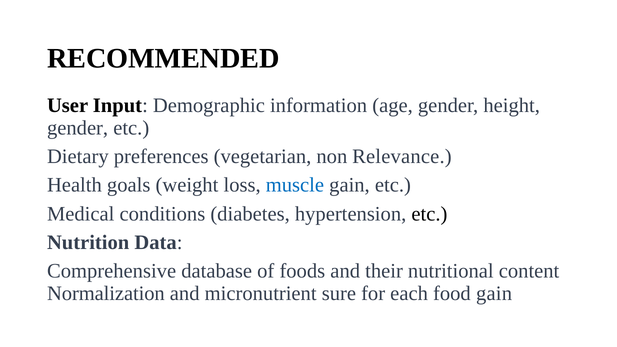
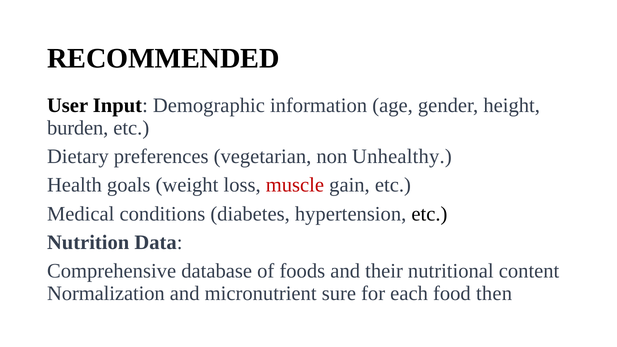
gender: gender -> burden (78, 128)
Relevance: Relevance -> Unhealthy (402, 157)
muscle colour: blue -> red (295, 185)
food gain: gain -> then (494, 293)
